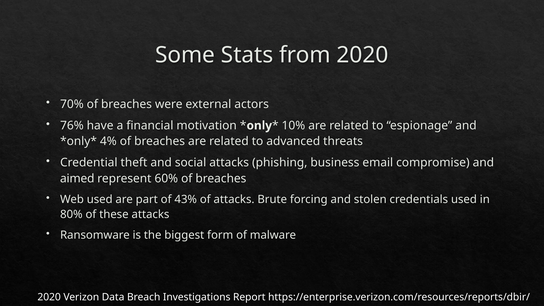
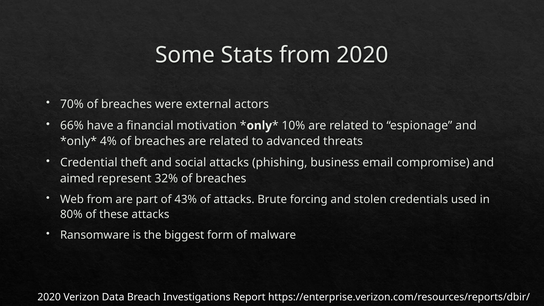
76%: 76% -> 66% (72, 126)
60%: 60% -> 32% (166, 178)
Web used: used -> from (100, 199)
